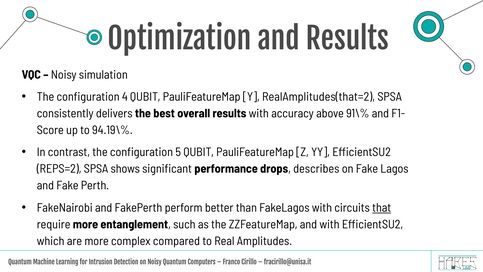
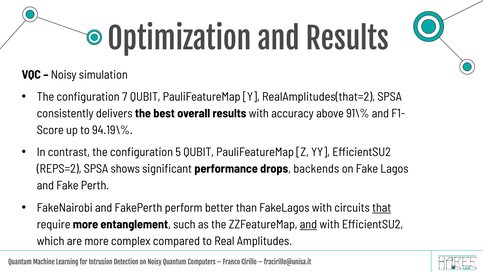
4: 4 -> 7 (125, 97)
describes: describes -> backends (316, 169)
and underline: none -> present (308, 224)
